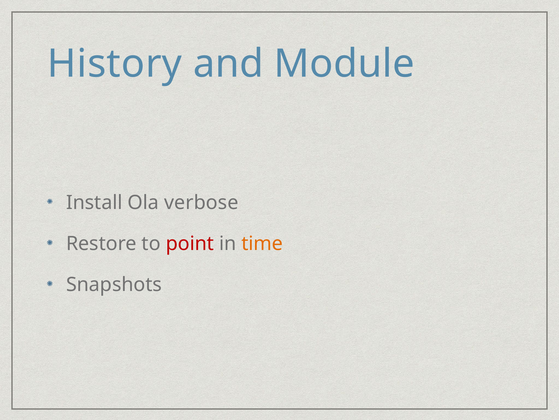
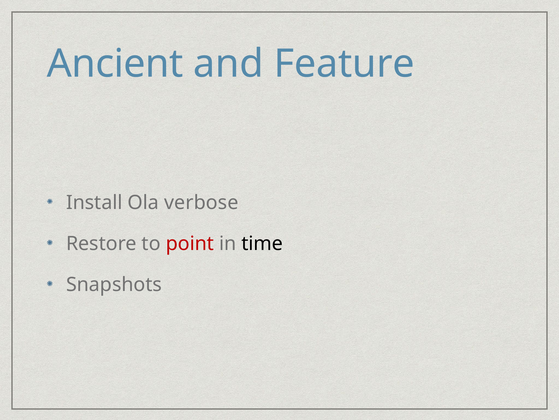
History: History -> Ancient (115, 64)
Module: Module -> Feature (344, 64)
time colour: orange -> black (262, 243)
